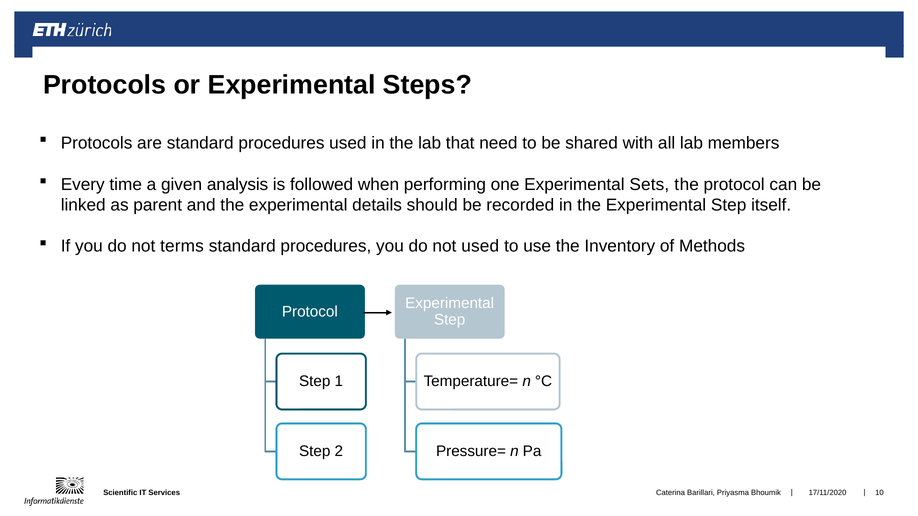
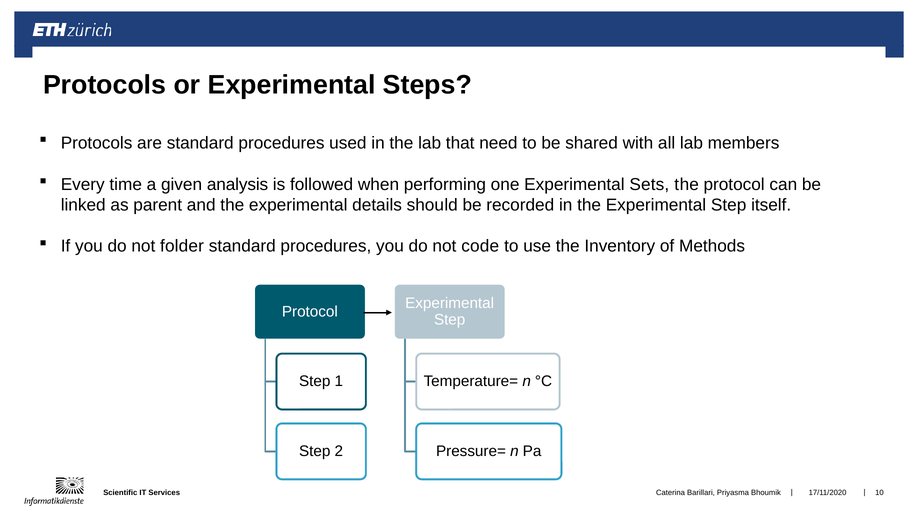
terms: terms -> folder (182, 246)
not used: used -> code (480, 246)
